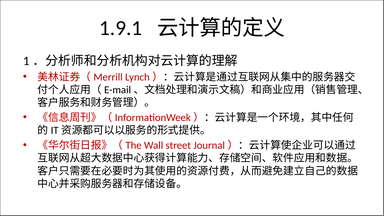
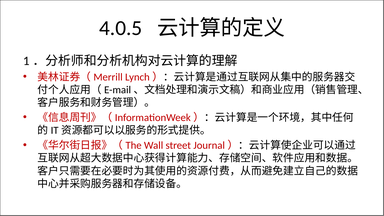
1.9.1: 1.9.1 -> 4.0.5 (121, 28)
